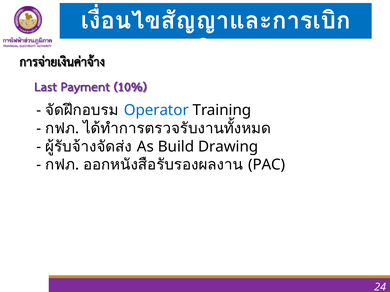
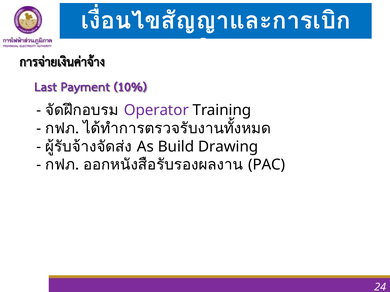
Operator colour: blue -> purple (156, 110)
